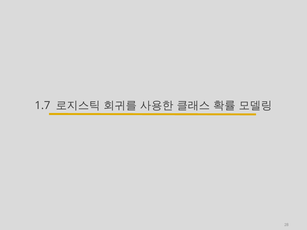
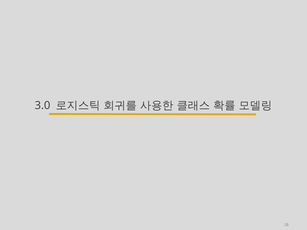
1.7: 1.7 -> 3.0 (42, 106)
